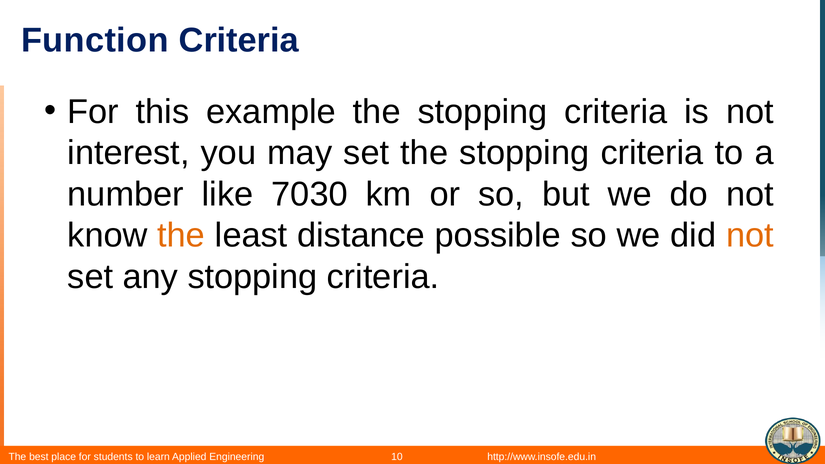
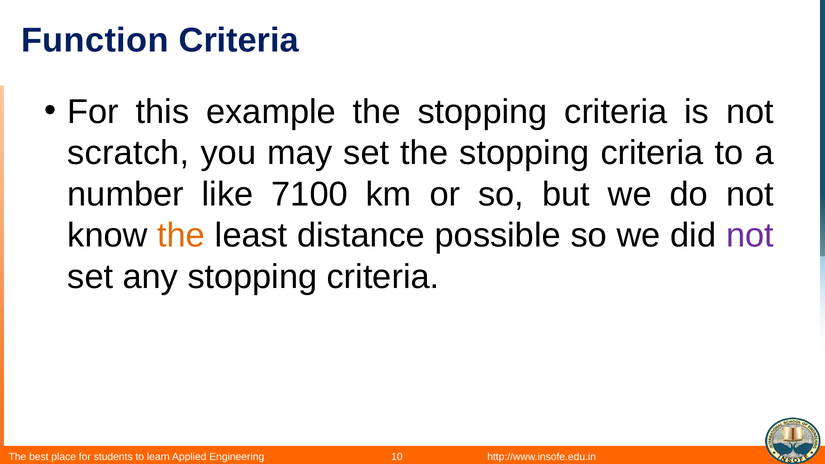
interest: interest -> scratch (128, 153)
7030: 7030 -> 7100 (310, 194)
not colour: orange -> purple (750, 236)
